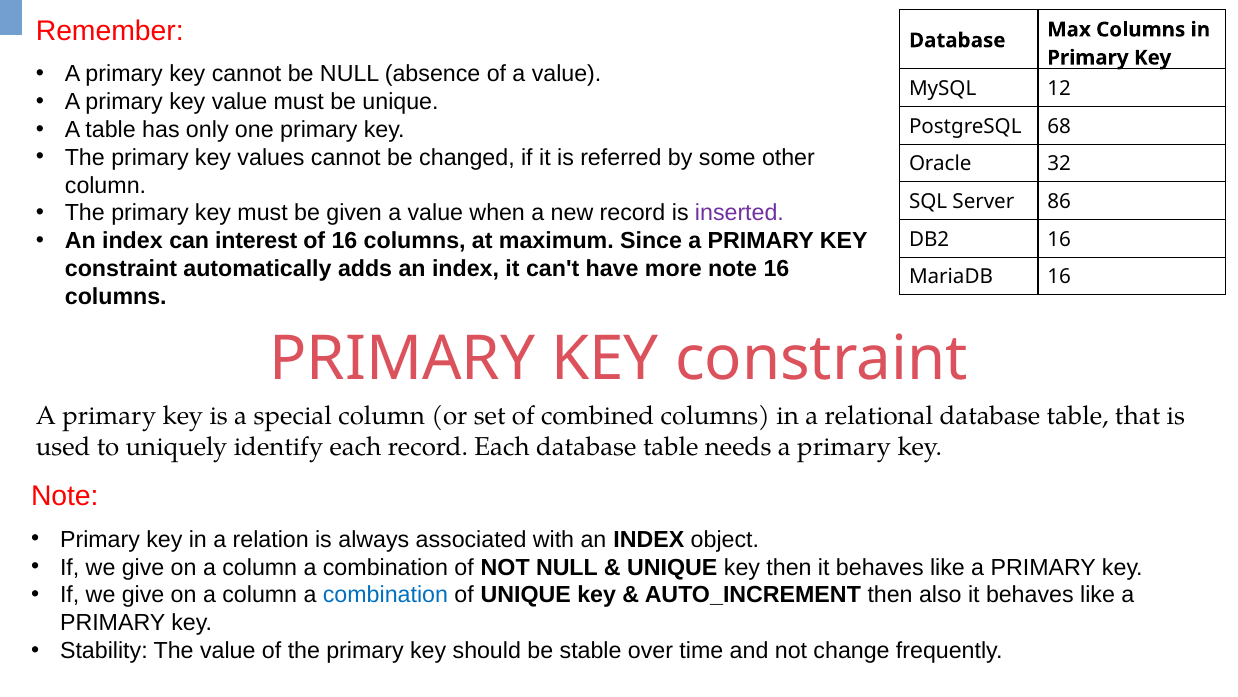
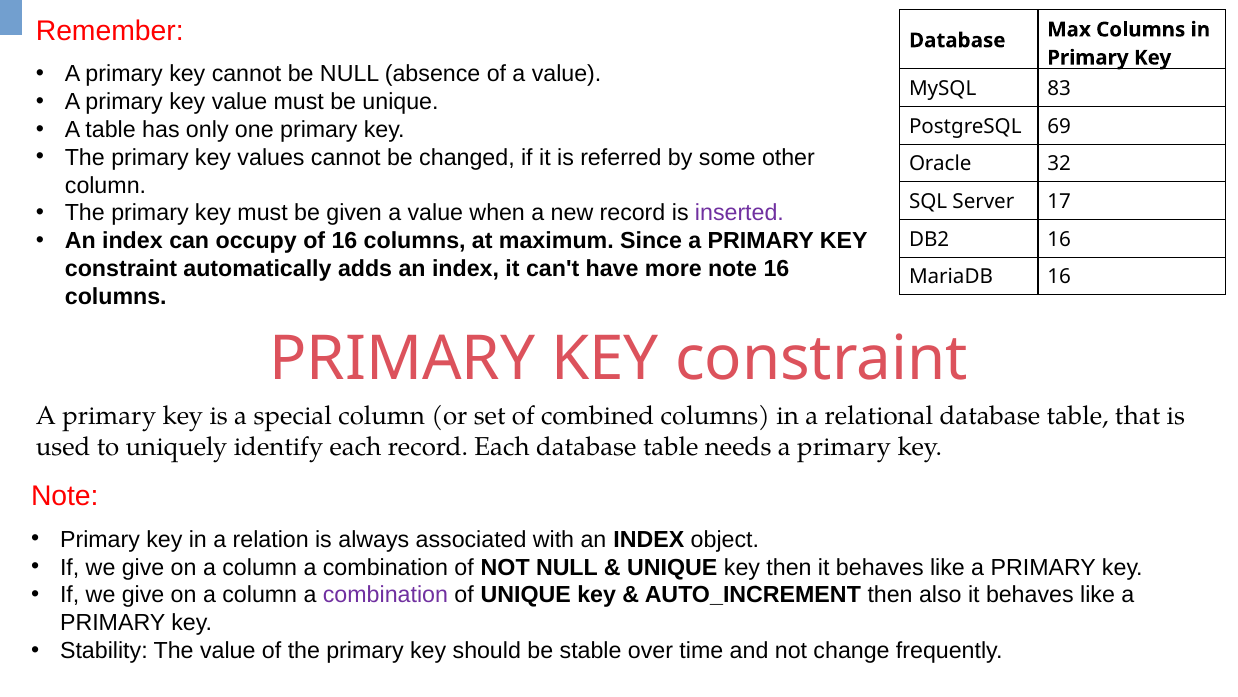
12: 12 -> 83 (1059, 88)
68: 68 -> 69 (1059, 126)
86: 86 -> 17 (1059, 201)
interest: interest -> occupy (256, 241)
combination colour: blue -> purple (385, 595)
